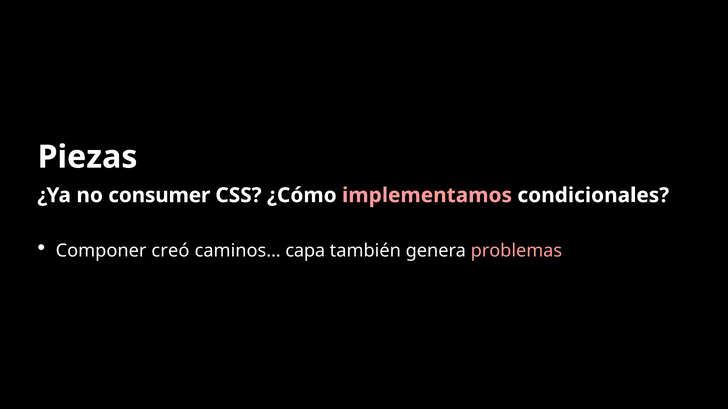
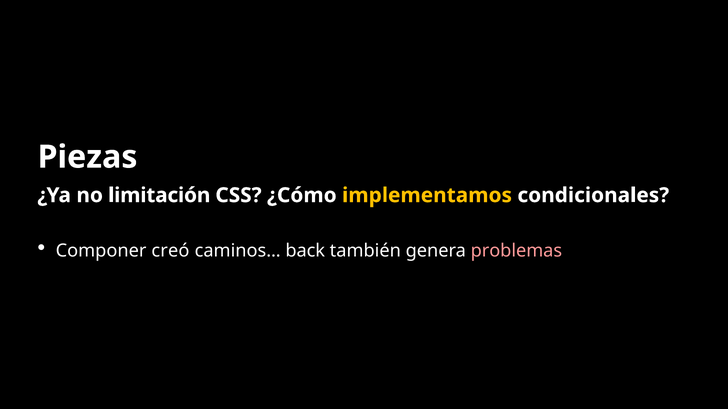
consumer: consumer -> limitación (159, 196)
implementamos colour: pink -> yellow (427, 196)
capa: capa -> back (305, 251)
